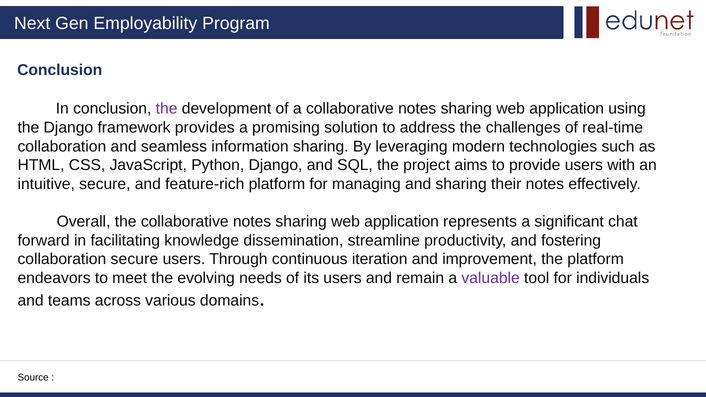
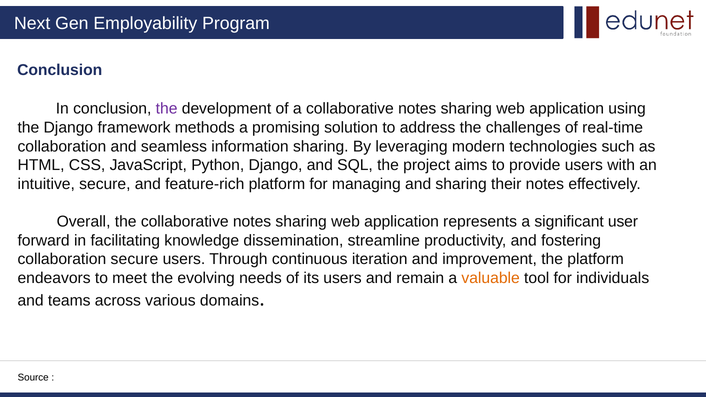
provides: provides -> methods (205, 128)
chat: chat -> user (623, 222)
valuable colour: purple -> orange (491, 278)
